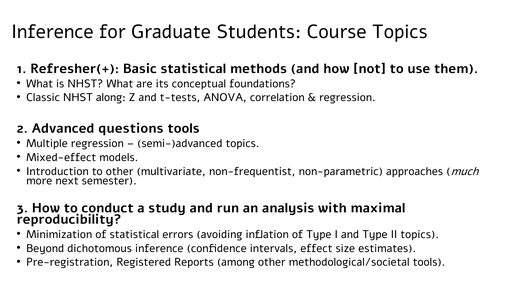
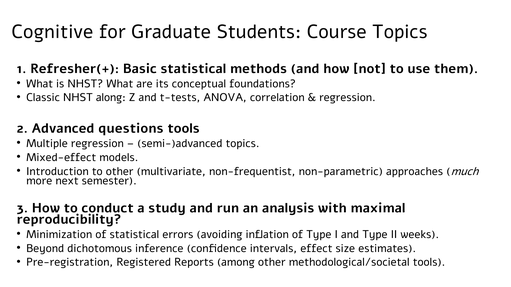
Inference: Inference -> Cognitive (53, 32)
II topics: topics -> weeks (420, 235)
